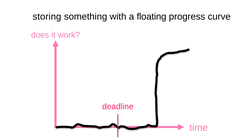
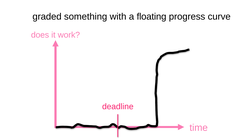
storing: storing -> graded (47, 17)
